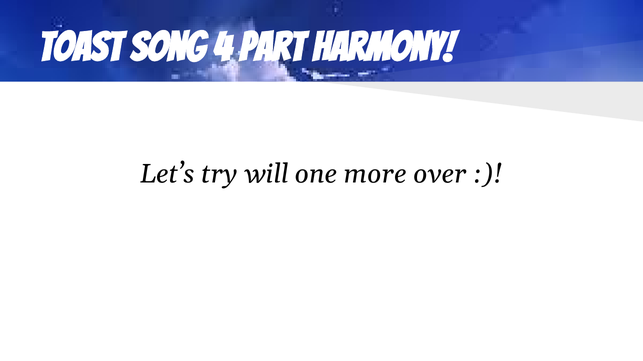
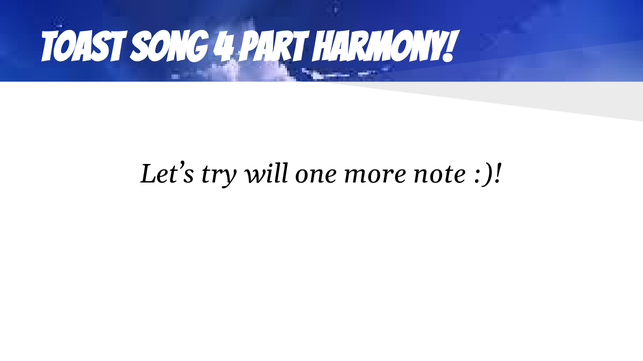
over: over -> note (440, 174)
